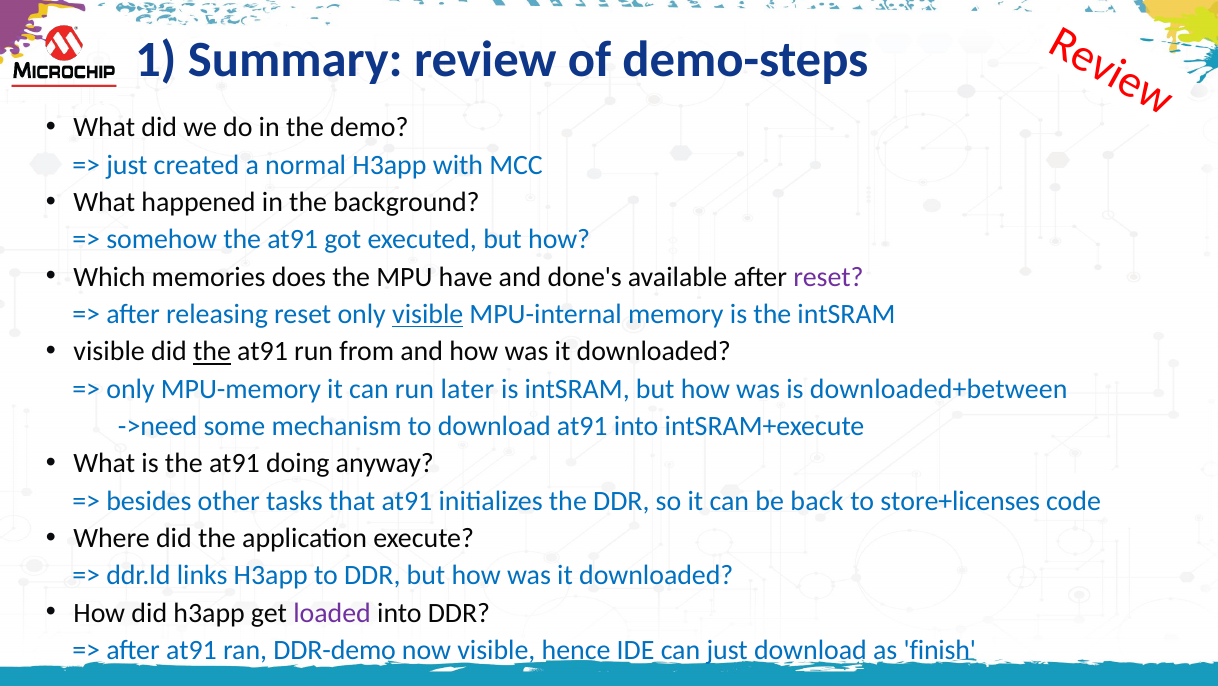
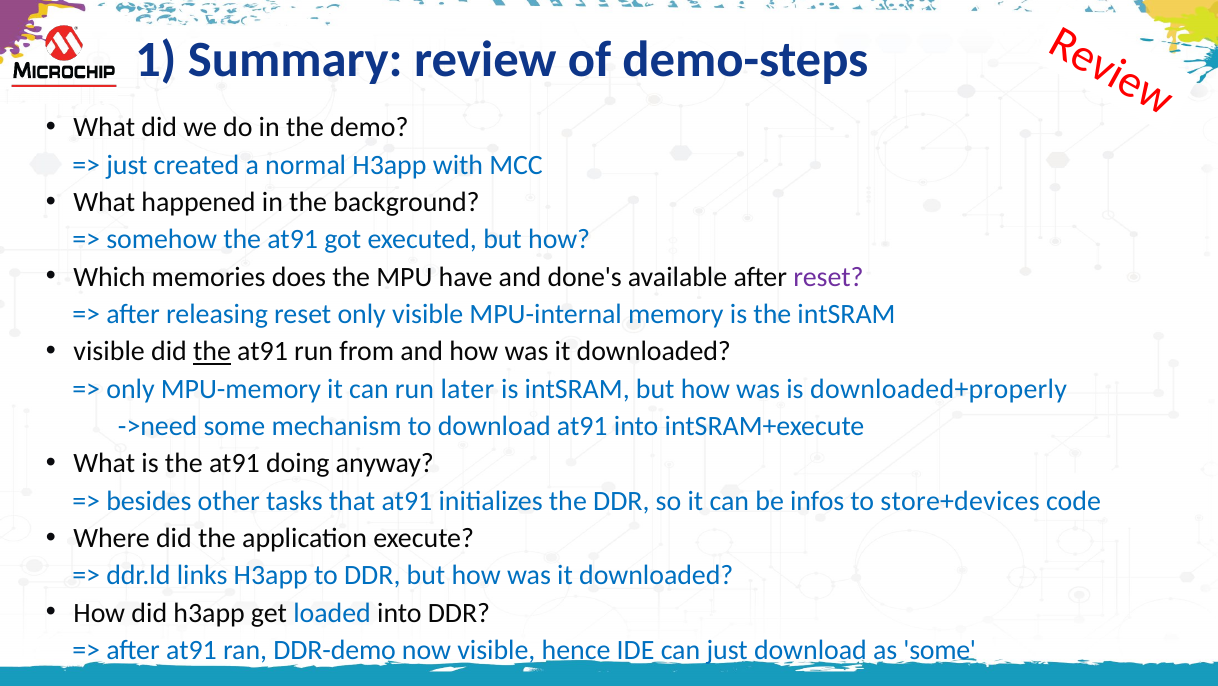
visible underline: present -> none (428, 314)
downloaded+between: downloaded+between -> downloaded+properly (939, 389)
back: back -> infos (817, 501)
store+licenses: store+licenses -> store+devices (960, 501)
loaded colour: purple -> blue (332, 612)
as finish: finish -> some (940, 650)
